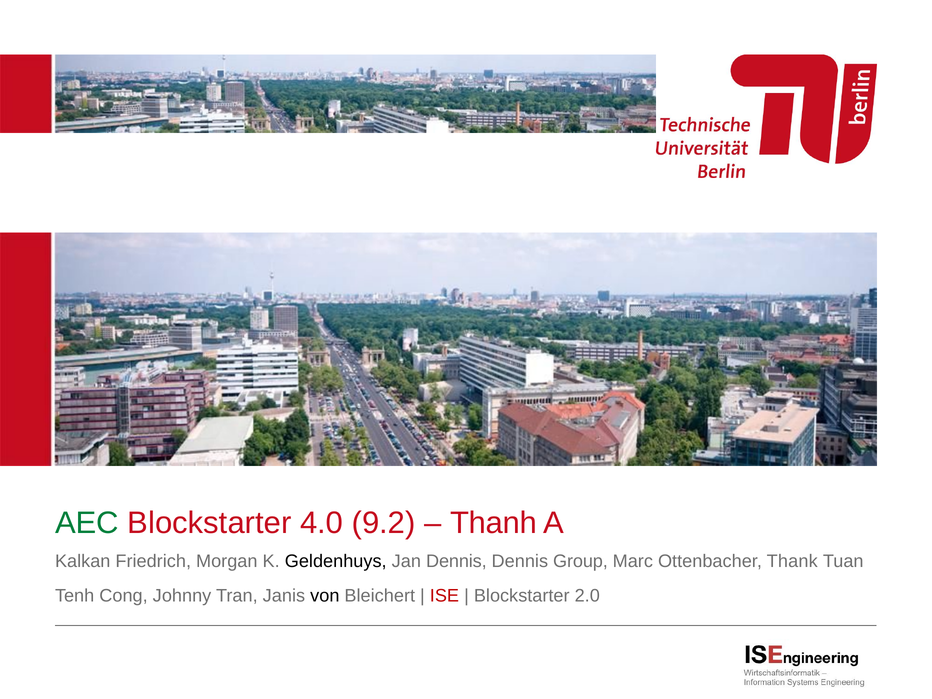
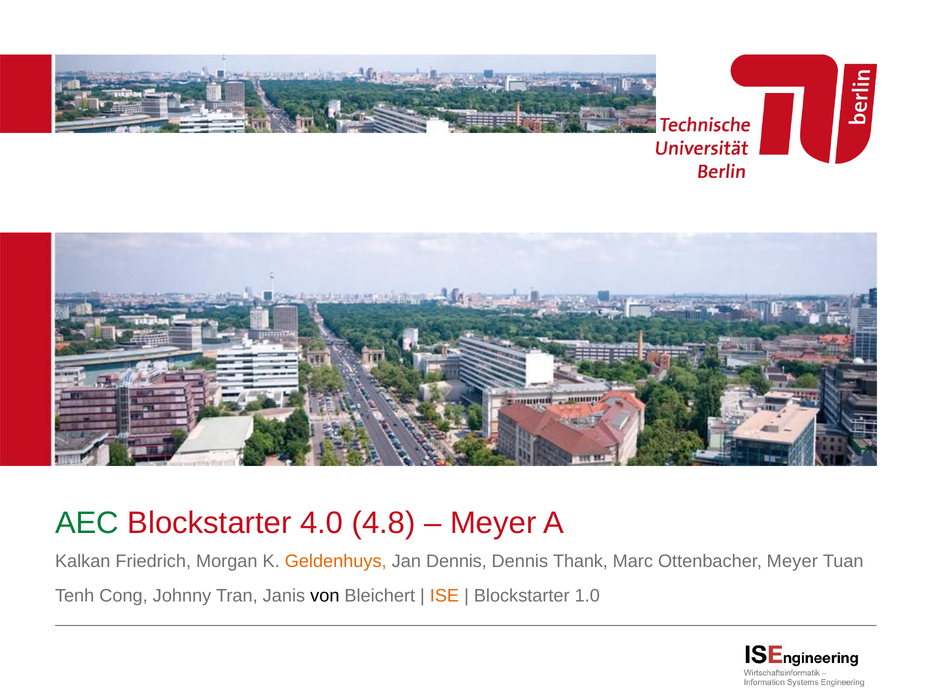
9.2: 9.2 -> 4.8 (384, 523)
Thanh: Thanh -> Meyer (493, 523)
Geldenhuys colour: black -> orange (336, 561)
Group: Group -> Thank (580, 561)
Ottenbacher Thank: Thank -> Meyer (792, 561)
ISE colour: red -> orange (444, 596)
2.0: 2.0 -> 1.0 (587, 596)
